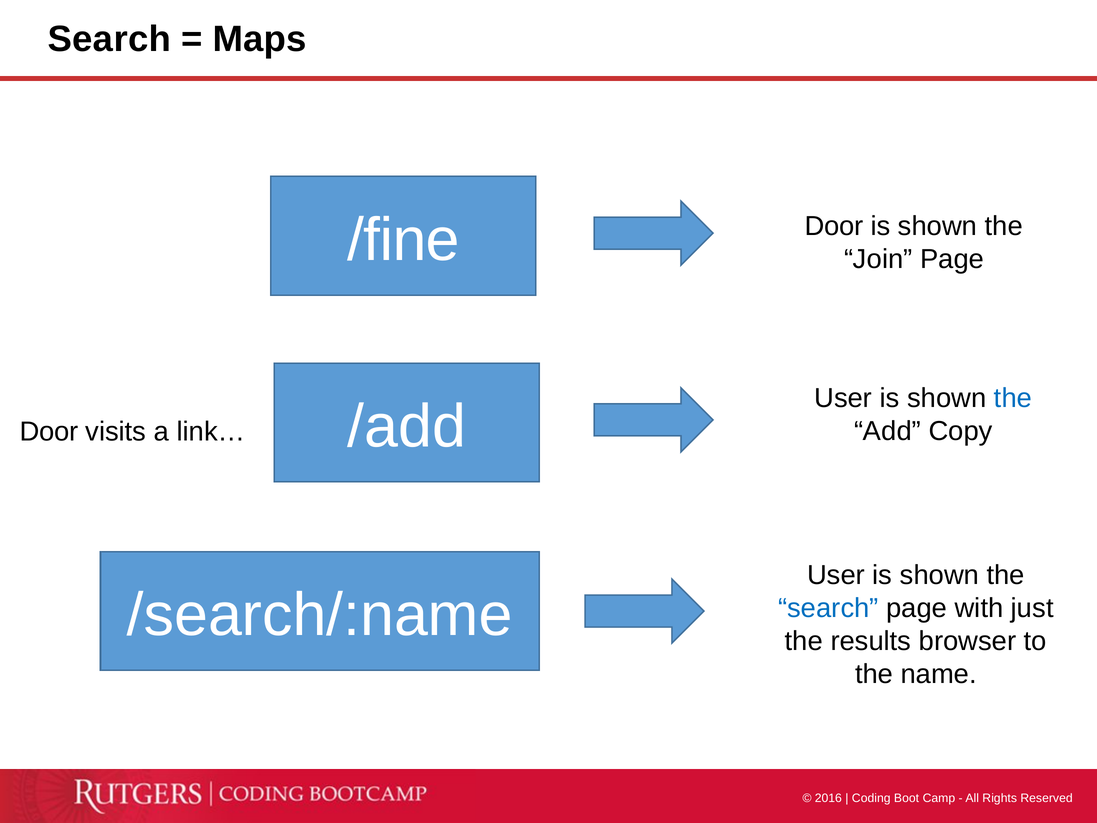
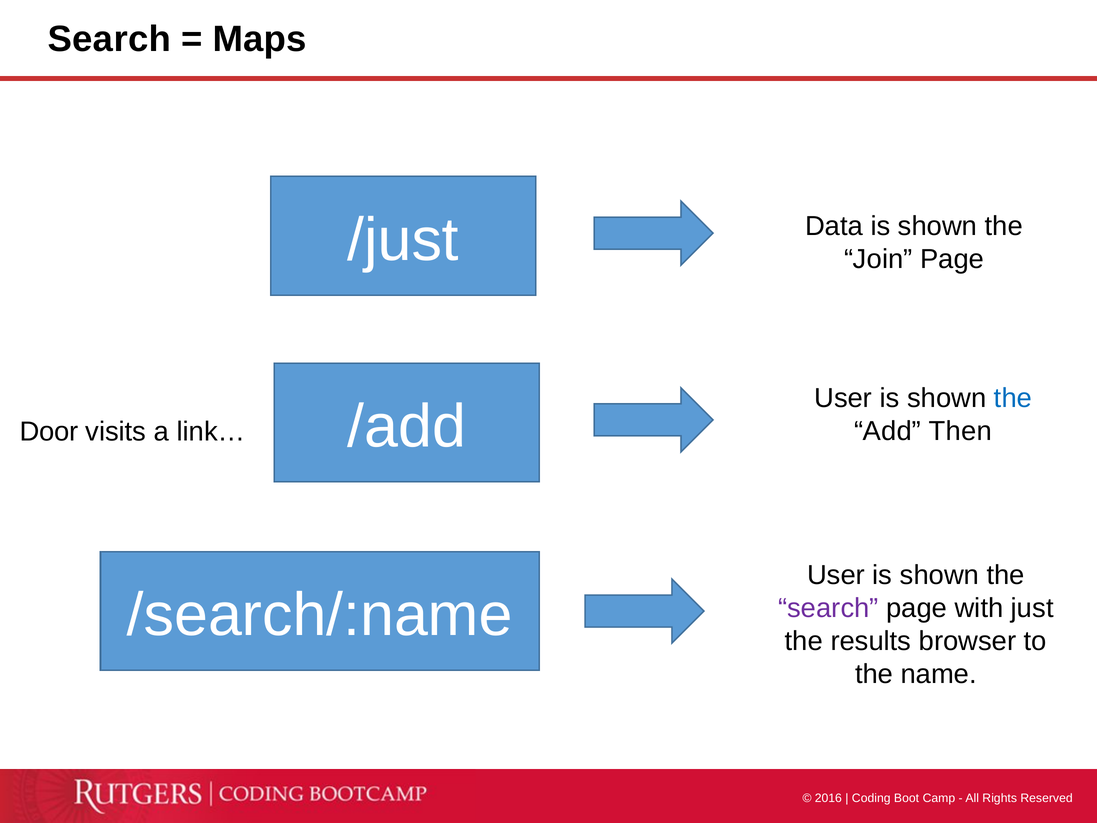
/fine: /fine -> /just (403, 240)
Door: Door -> Data (834, 226)
Copy: Copy -> Then (960, 431)
search colour: blue -> purple (828, 608)
